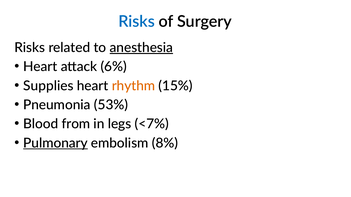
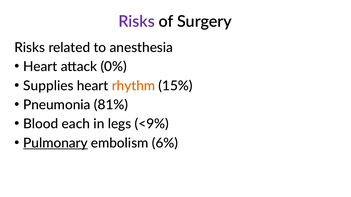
Risks colour: blue -> purple (137, 22)
anesthesia underline: present -> none (141, 48)
6%: 6% -> 0% (114, 67)
53%: 53% -> 81% (111, 105)
from: from -> each (76, 124)
<7%: <7% -> <9% (152, 124)
8%: 8% -> 6% (165, 143)
